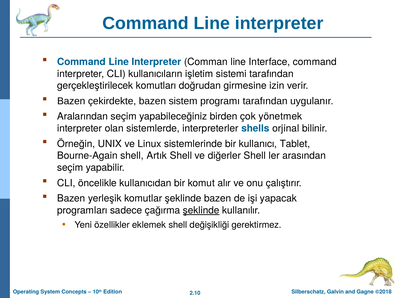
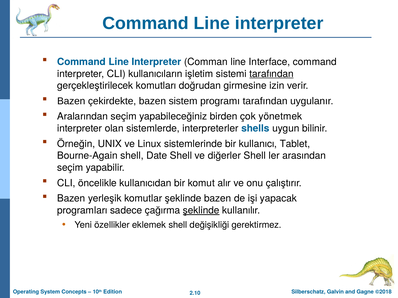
tarafından underline: none -> present (272, 74)
orjinal: orjinal -> uygun (286, 129)
Artık: Artık -> Date (157, 156)
